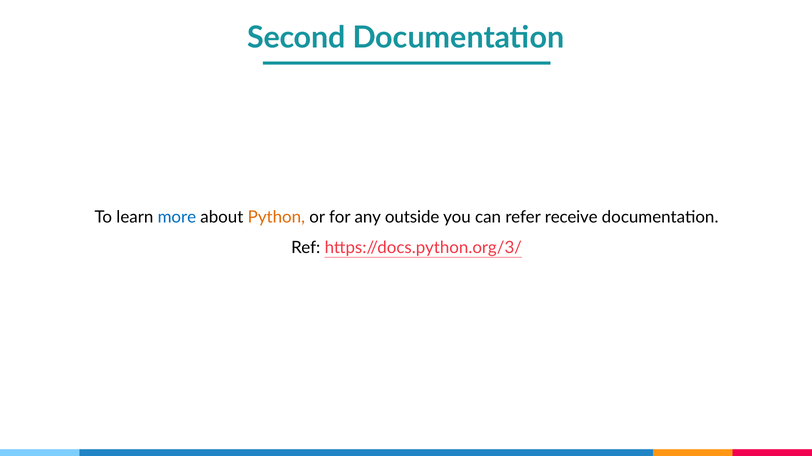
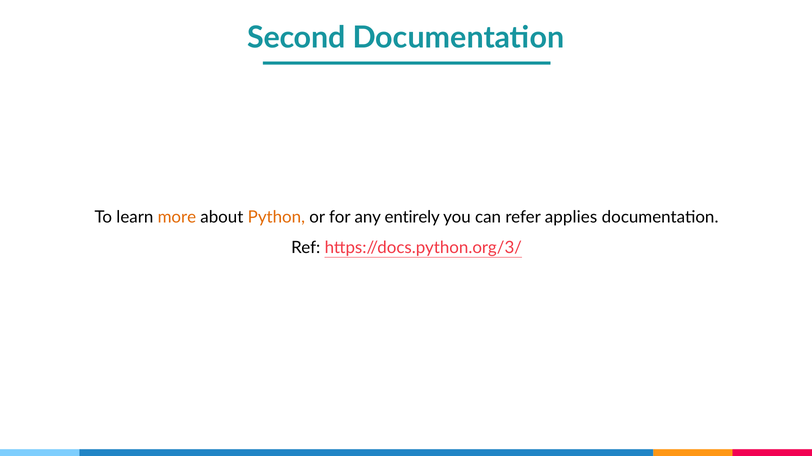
more colour: blue -> orange (177, 217)
outside: outside -> entirely (412, 217)
receive: receive -> applies (571, 217)
